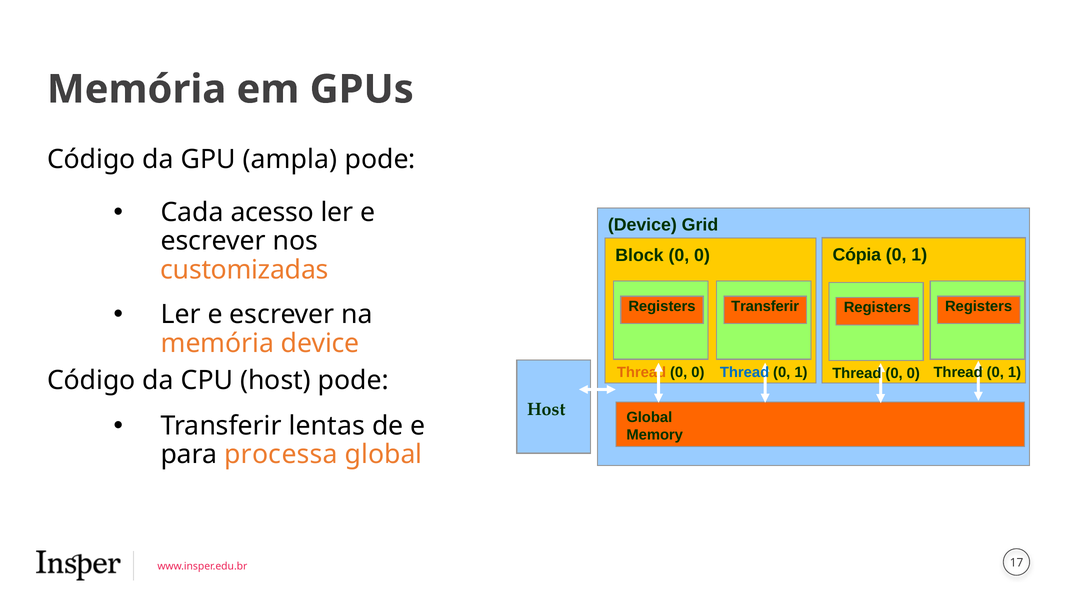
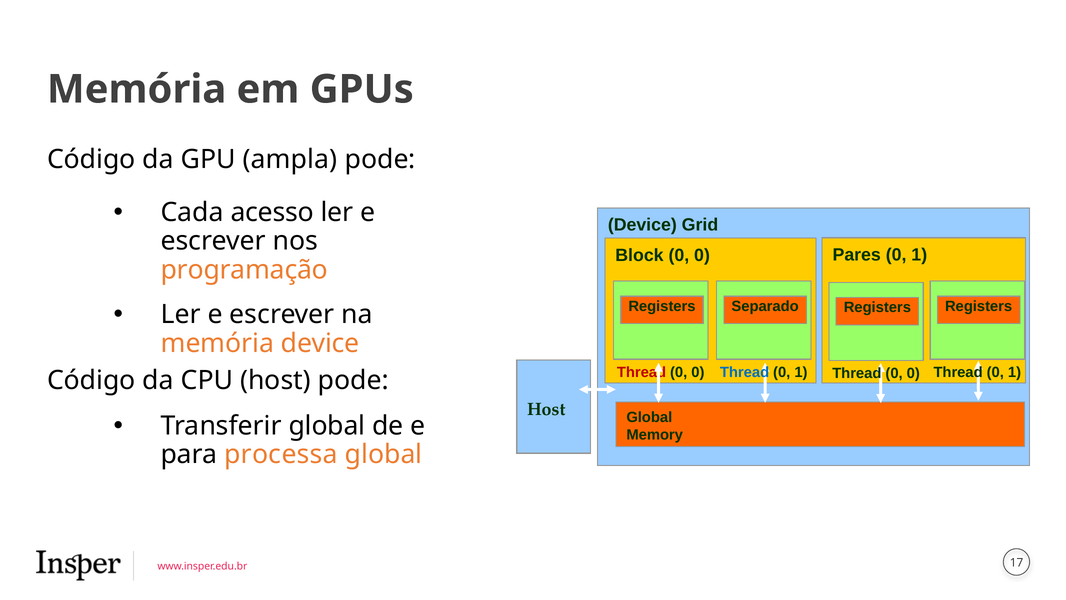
Cópia: Cópia -> Pares (857, 255)
customizadas: customizadas -> programação (244, 270)
Transferir: Transferir -> Separado (765, 306)
Thread colour: orange -> red (642, 372)
Transferir lentas: lentas -> global (327, 425)
